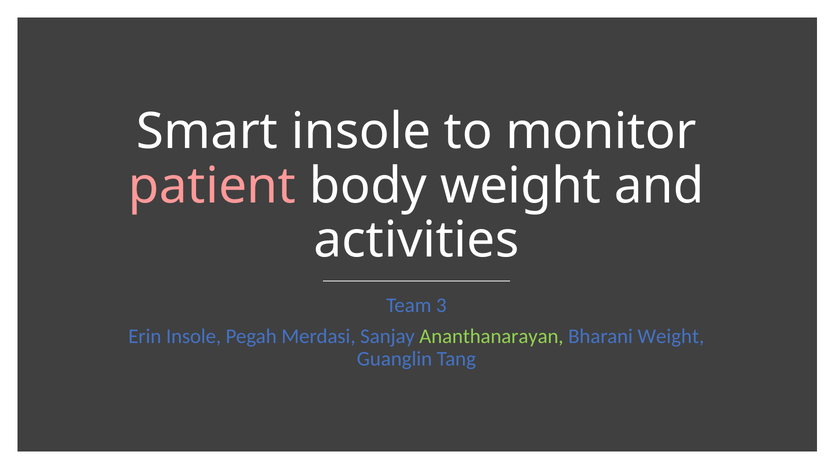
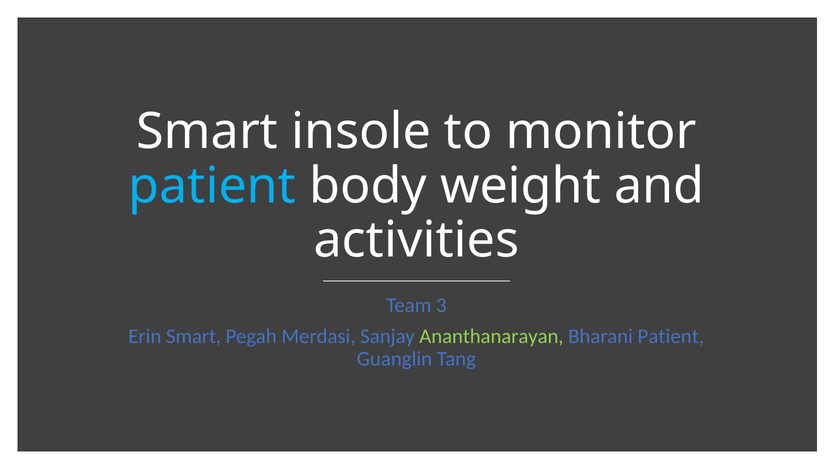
patient colour: pink -> light blue (212, 186)
Erin Insole: Insole -> Smart (194, 336)
Bharani Weight: Weight -> Patient (671, 336)
